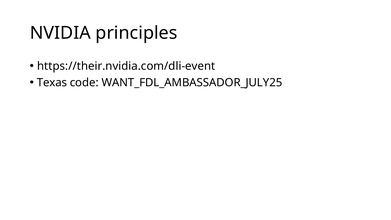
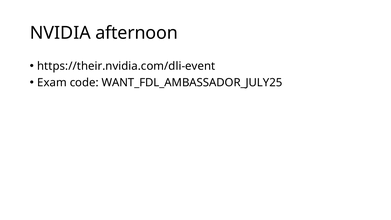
principles: principles -> afternoon (137, 33)
Texas: Texas -> Exam (52, 83)
